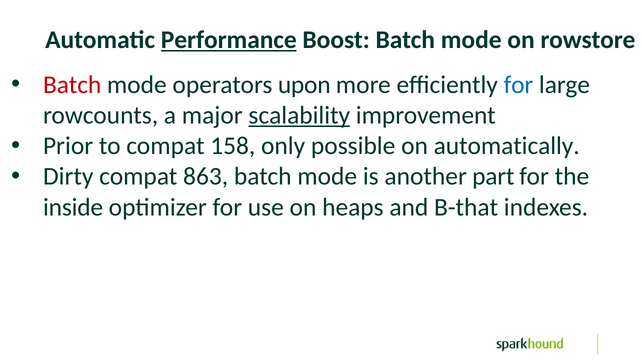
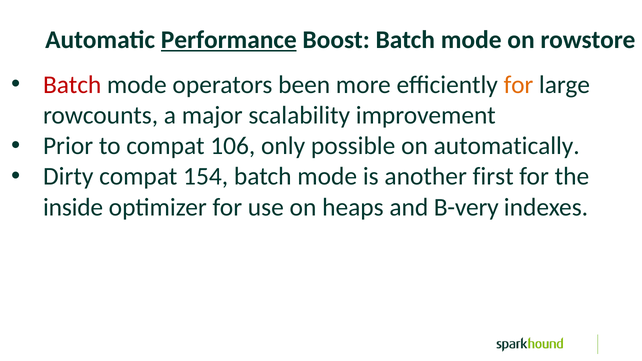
upon: upon -> been (304, 85)
for colour: blue -> orange (518, 85)
scalability underline: present -> none (299, 115)
158: 158 -> 106 (233, 146)
863: 863 -> 154 (206, 177)
part: part -> first (493, 177)
B-that: B-that -> B-very (466, 207)
